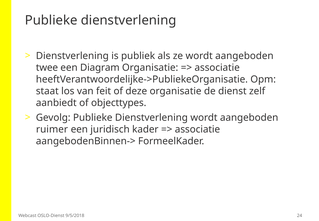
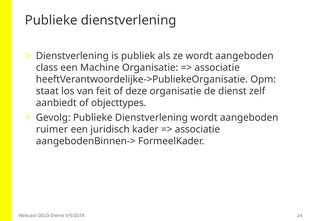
twee: twee -> class (47, 68)
Diagram: Diagram -> Machine (100, 68)
